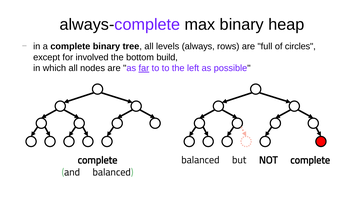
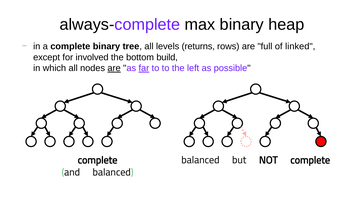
always: always -> returns (198, 46)
circles: circles -> linked (300, 46)
are underline: none -> present (114, 68)
